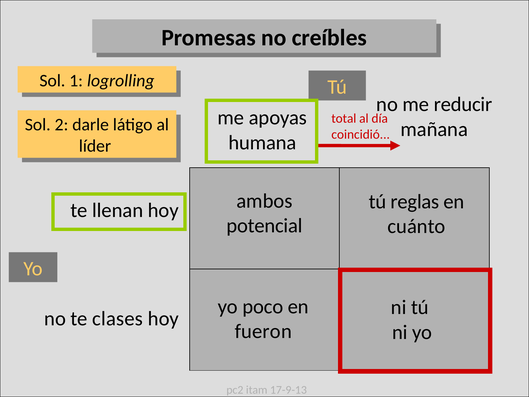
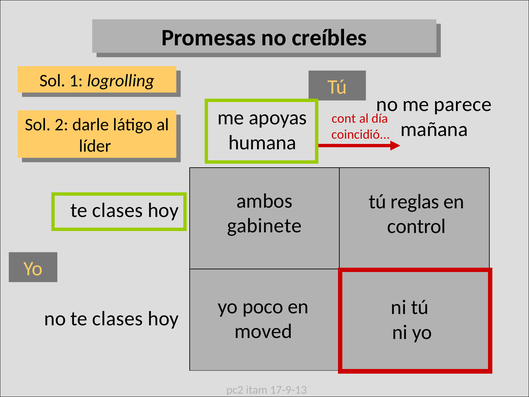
reducir: reducir -> parece (463, 104)
total: total -> cont (344, 118)
llenan: llenan -> clases (118, 210)
potencial: potencial -> gabinete (264, 226)
cuánto: cuánto -> control (417, 226)
fueron: fueron -> moved (263, 331)
